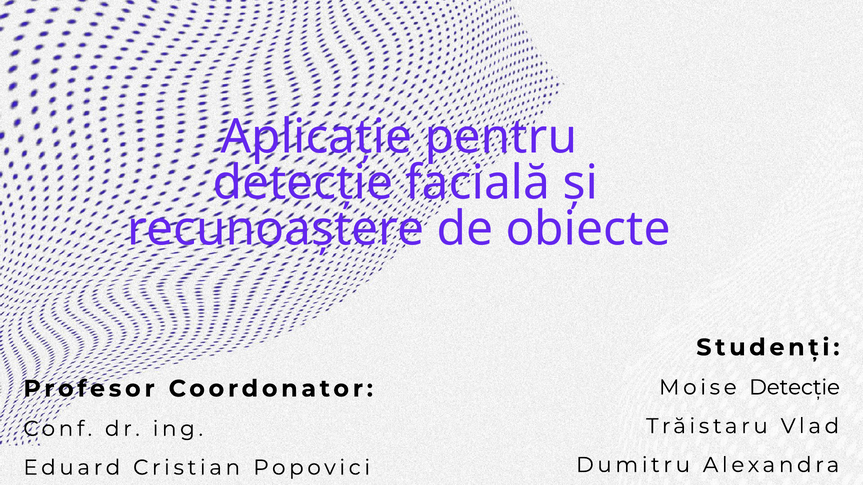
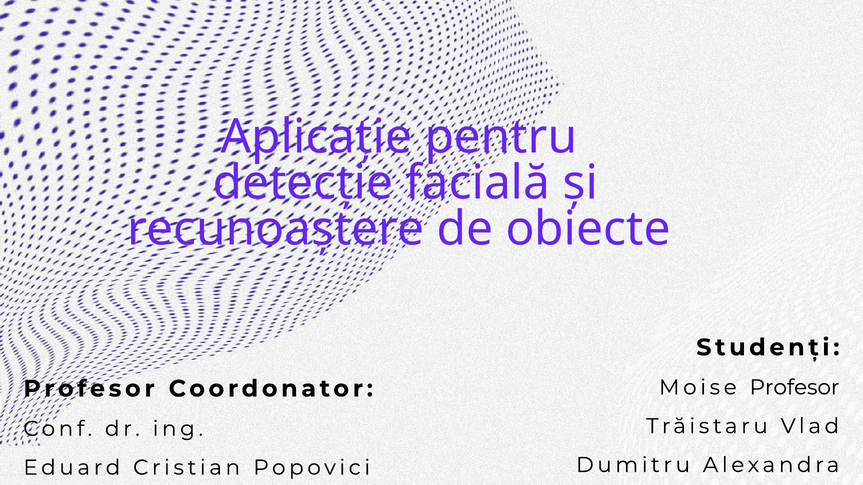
Moise Detecție: Detecție -> Profesor (795, 388)
